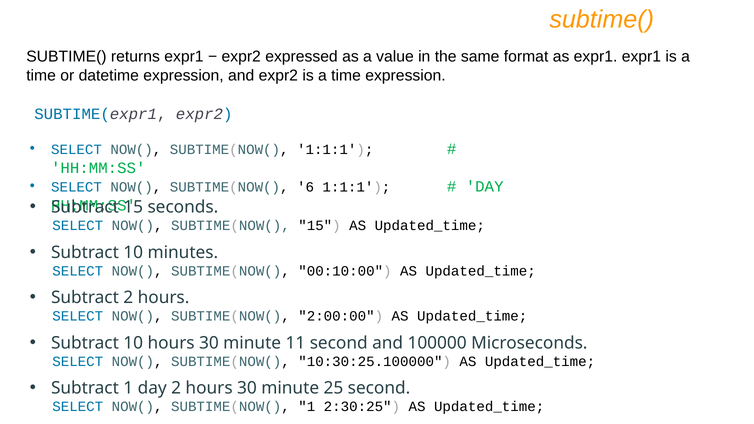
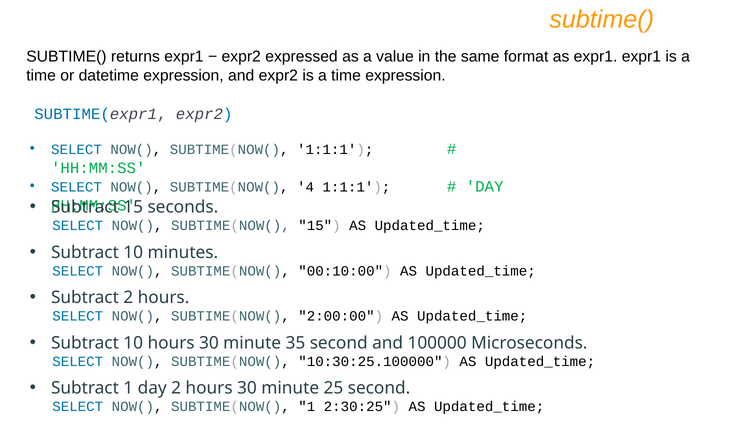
6: 6 -> 4 (306, 187)
11: 11 -> 35 (295, 343)
